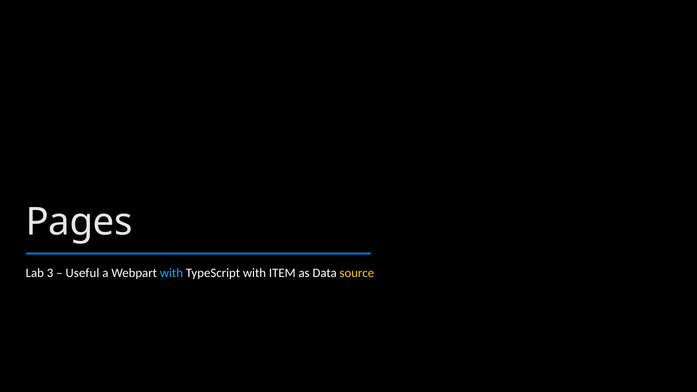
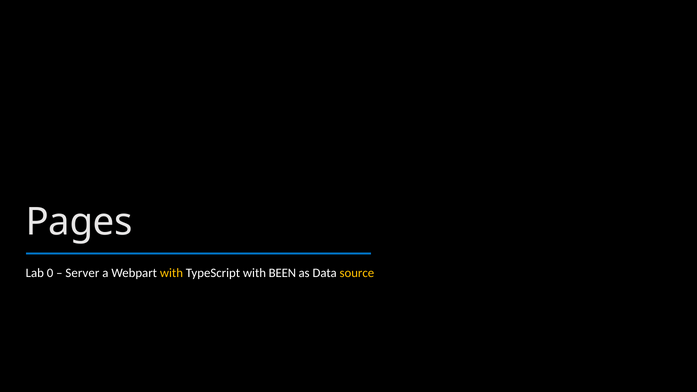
3: 3 -> 0 (50, 273)
Useful: Useful -> Server (82, 273)
with colour: light blue -> yellow (171, 273)
ITEM: ITEM -> BEEN (282, 273)
